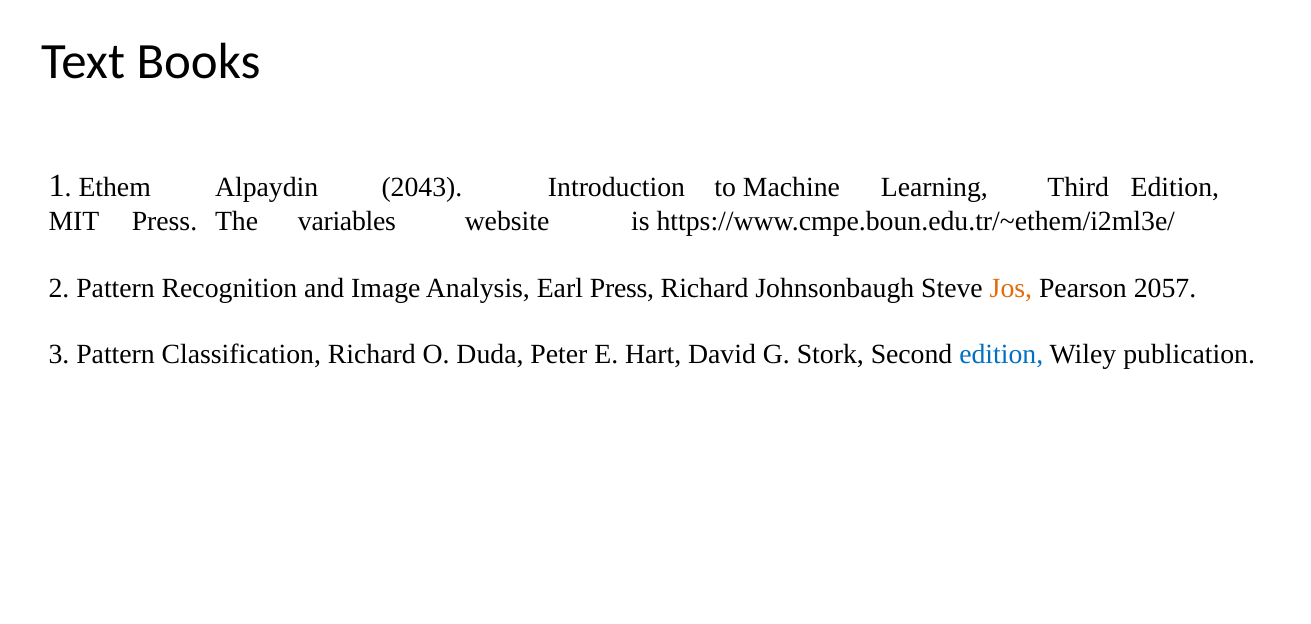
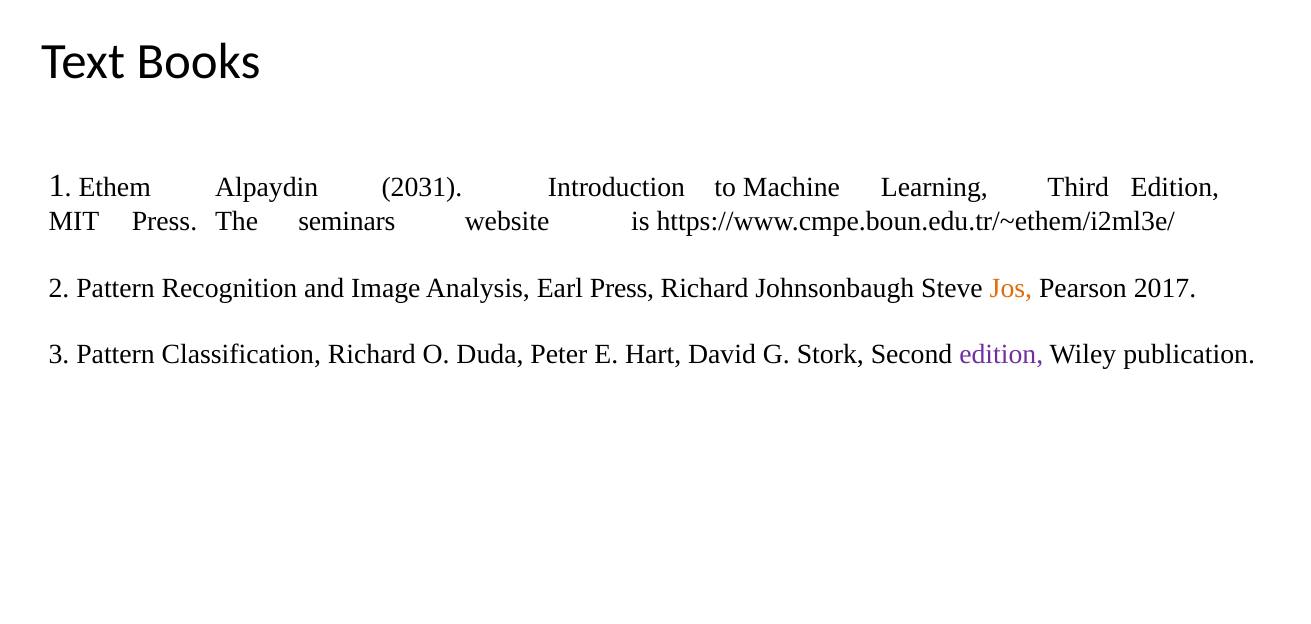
2043: 2043 -> 2031 (422, 187)
variables: variables -> seminars (347, 221)
2057: 2057 -> 2017 (1165, 288)
edition colour: blue -> purple (1001, 355)
